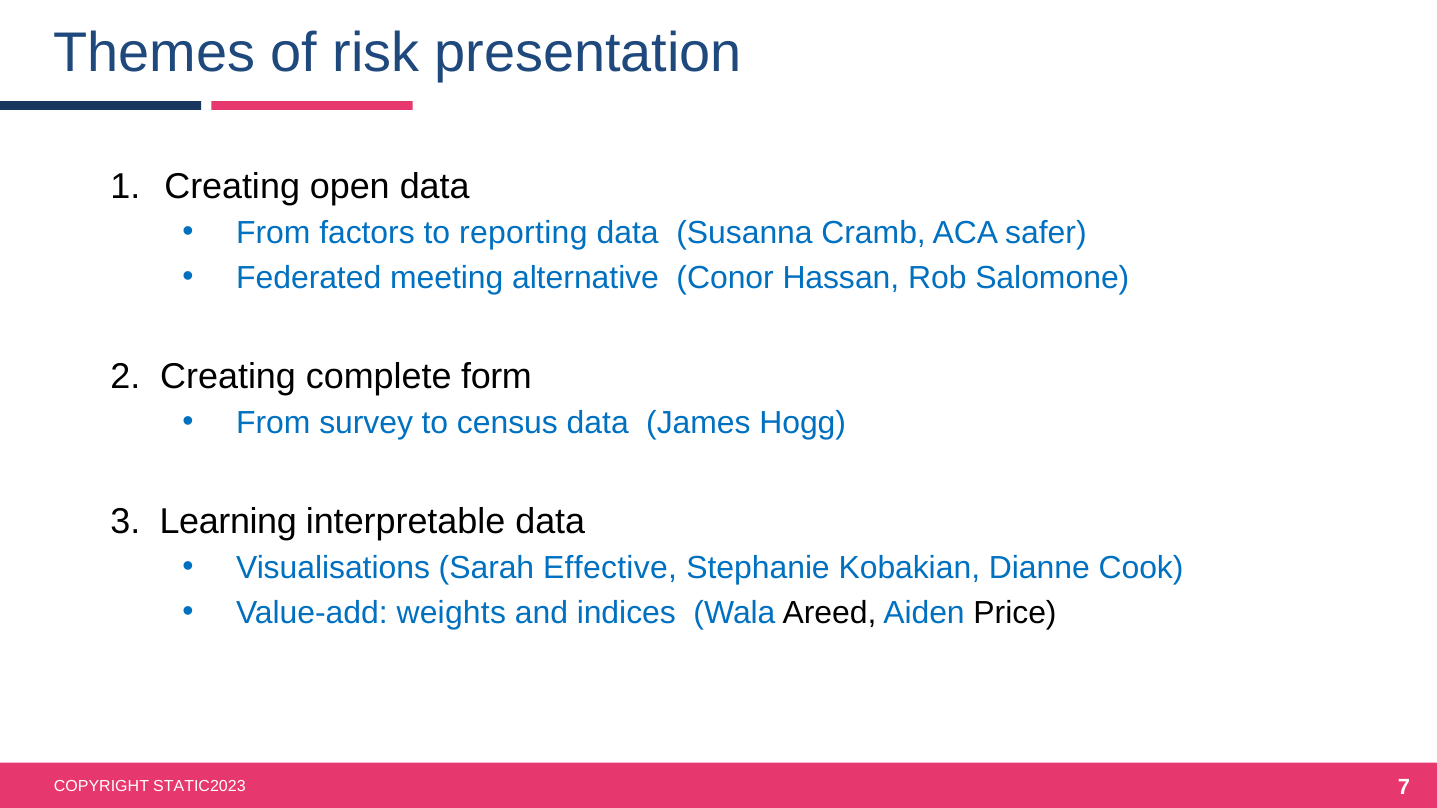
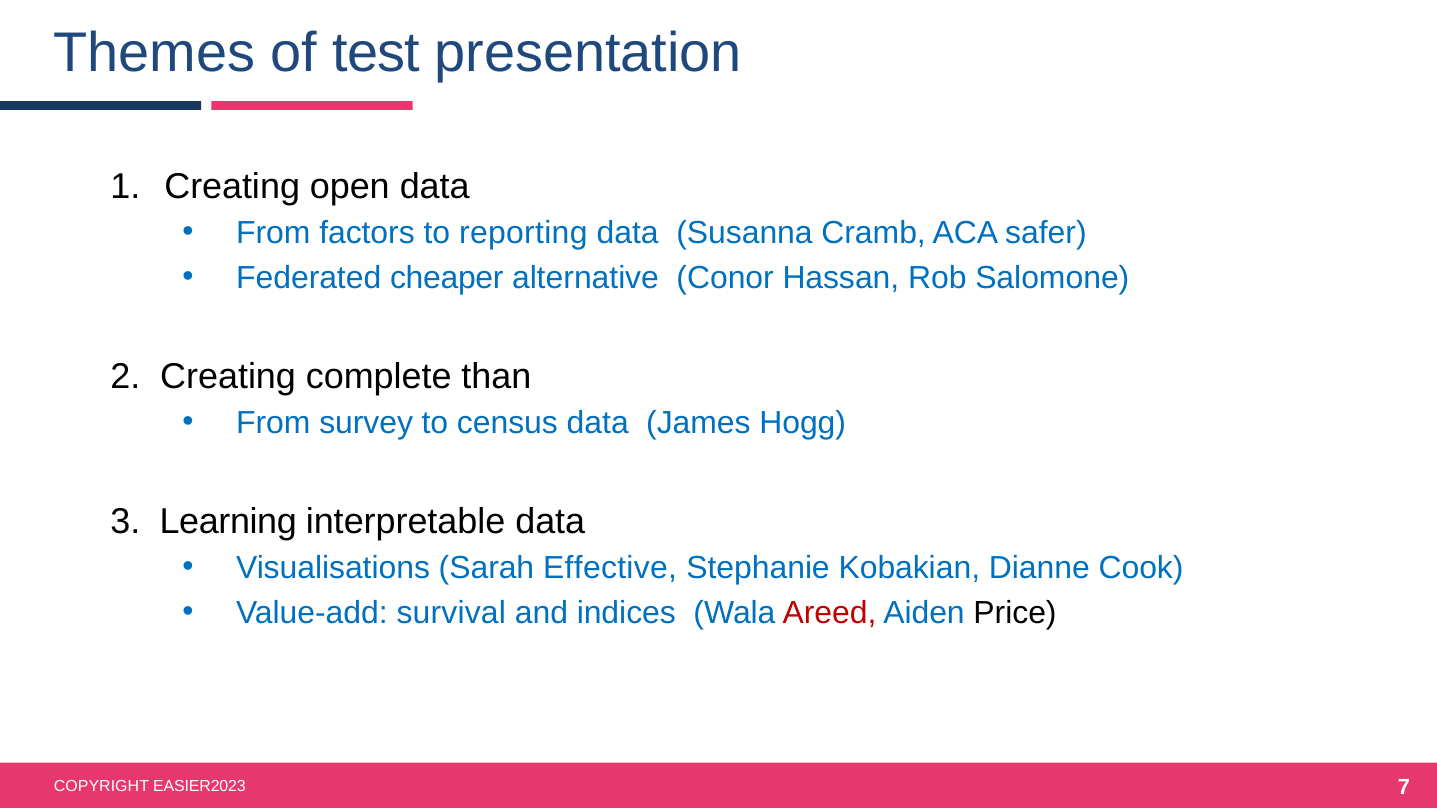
risk: risk -> test (376, 53)
meeting: meeting -> cheaper (447, 278)
form: form -> than (496, 376)
weights: weights -> survival (451, 613)
Areed colour: black -> red (829, 613)
STATIC2023: STATIC2023 -> EASIER2023 (199, 786)
